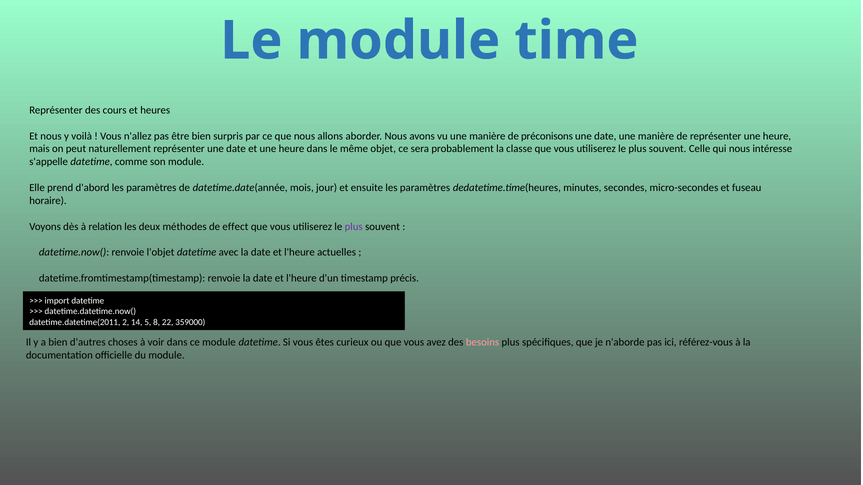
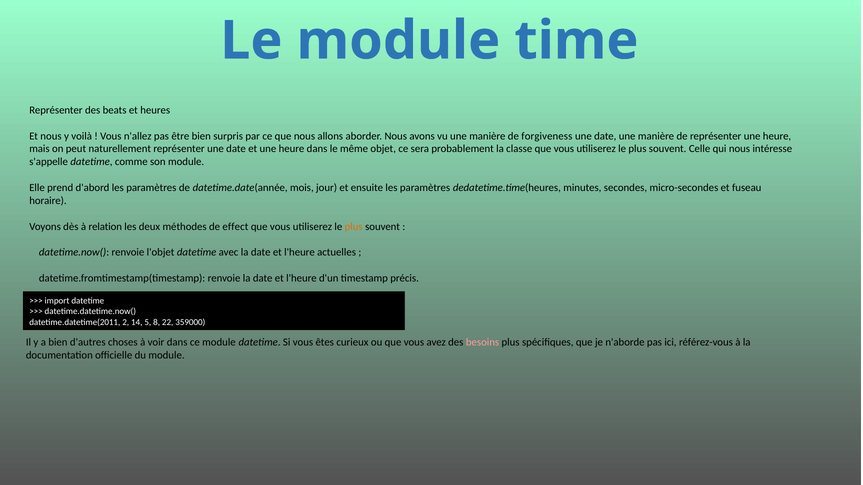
cours: cours -> beats (115, 110)
préconisons: préconisons -> forgiveness (547, 136)
plus colour: purple -> orange (354, 227)
